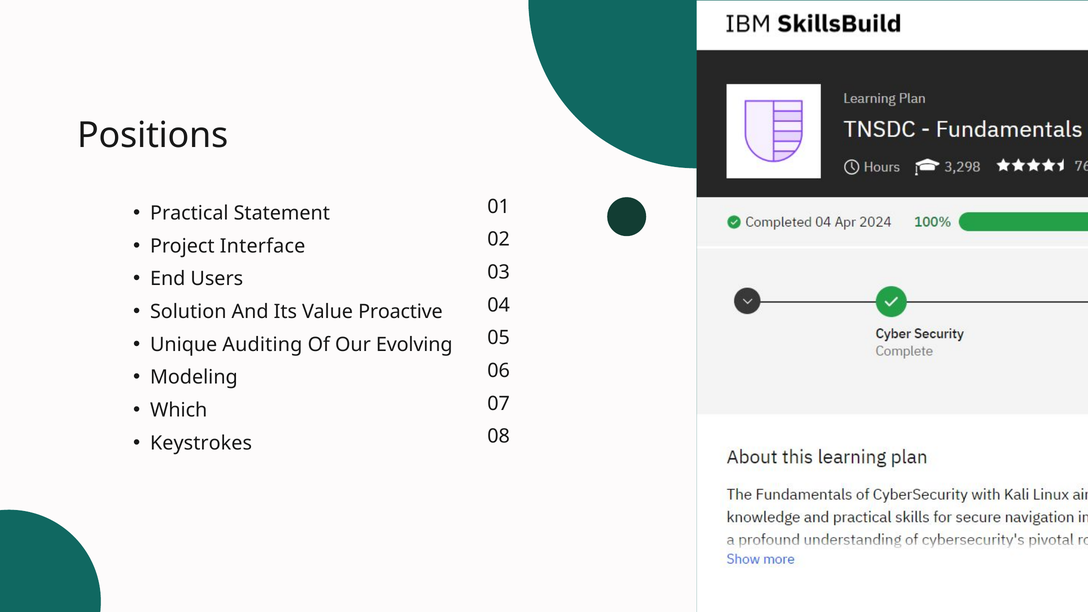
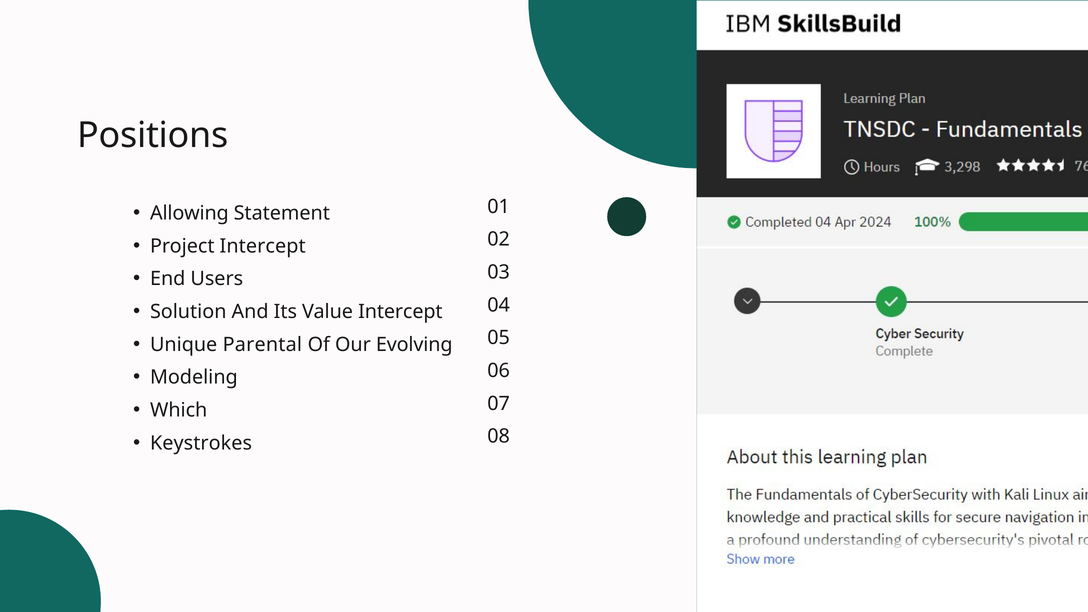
Practical: Practical -> Allowing (189, 213)
Project Interface: Interface -> Intercept (263, 246)
Value Proactive: Proactive -> Intercept (400, 312)
Auditing: Auditing -> Parental (262, 345)
